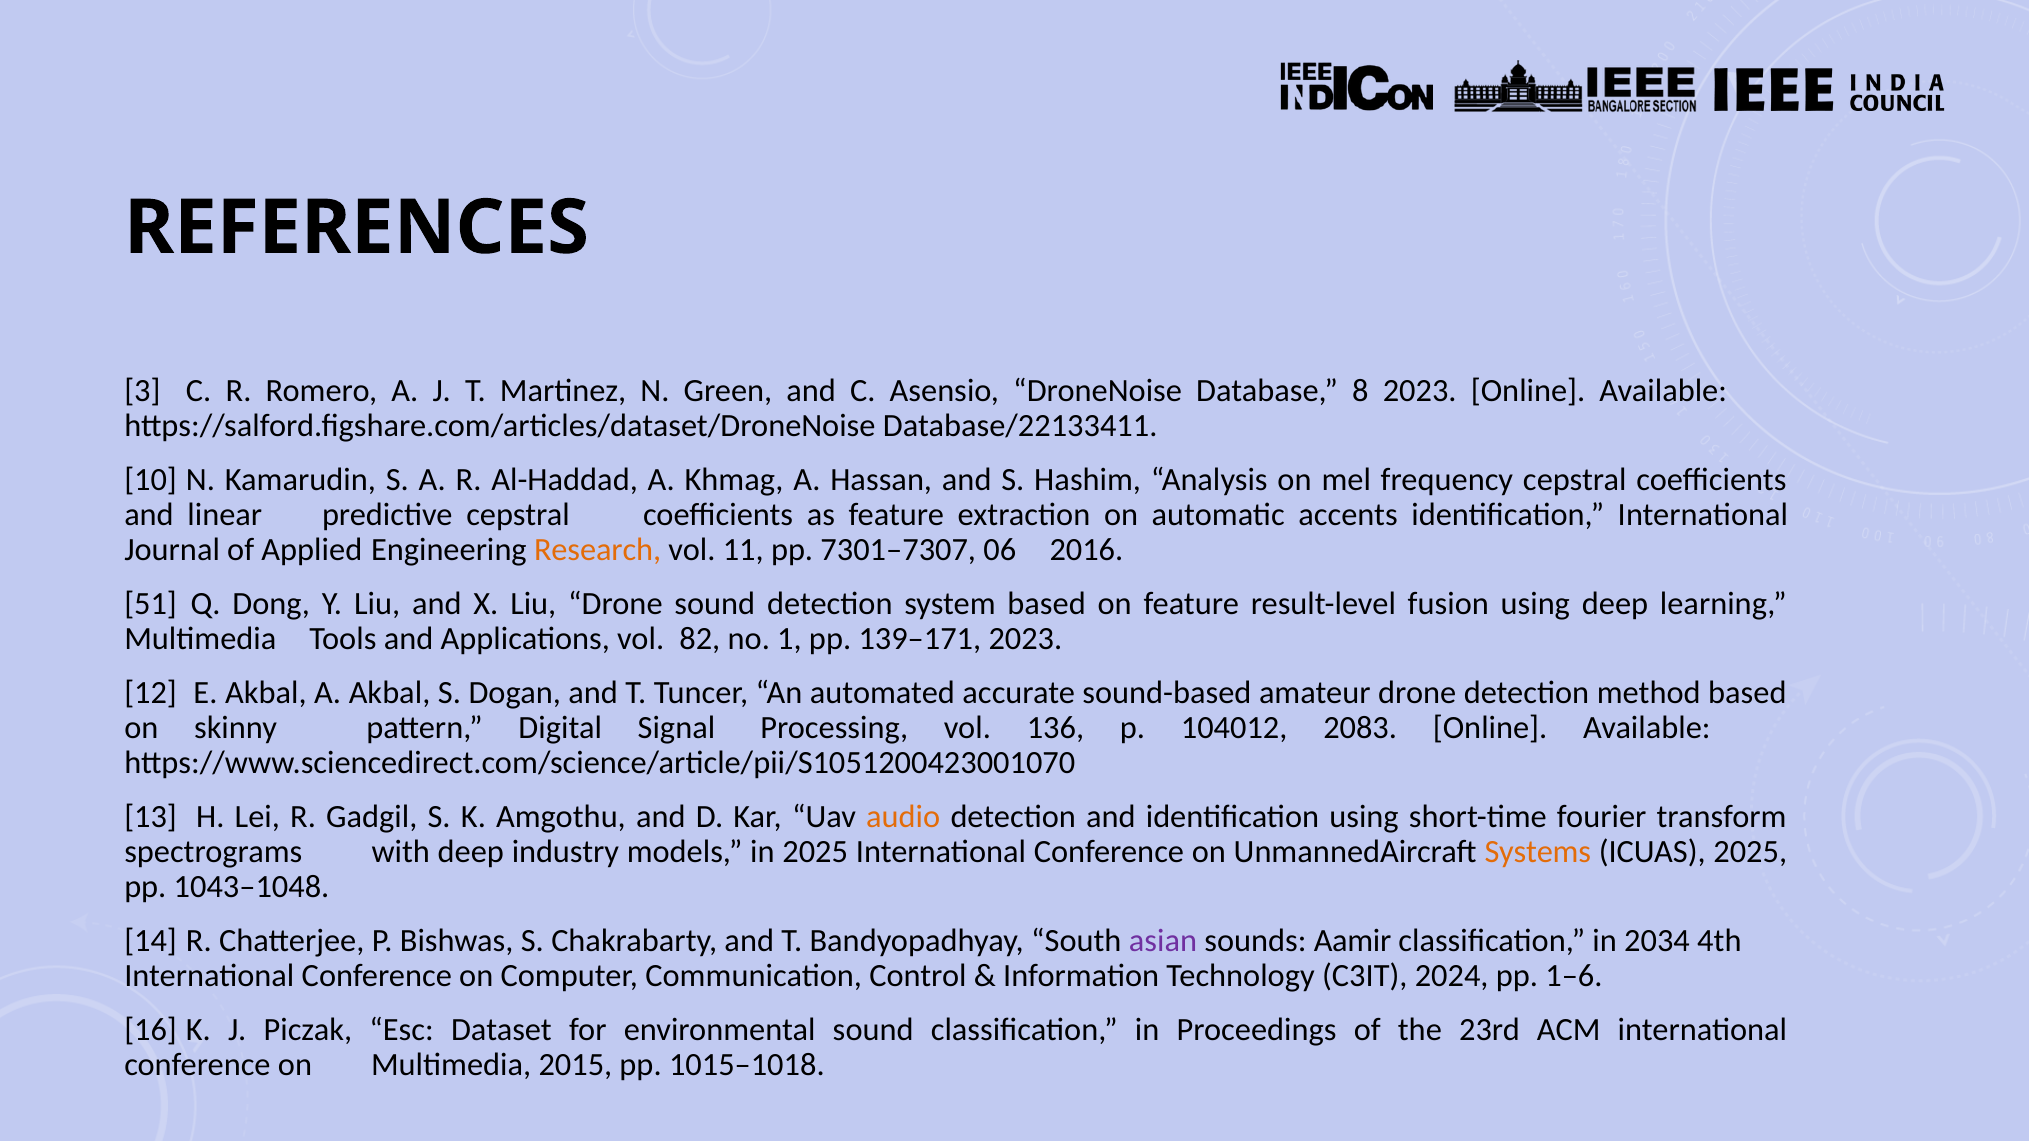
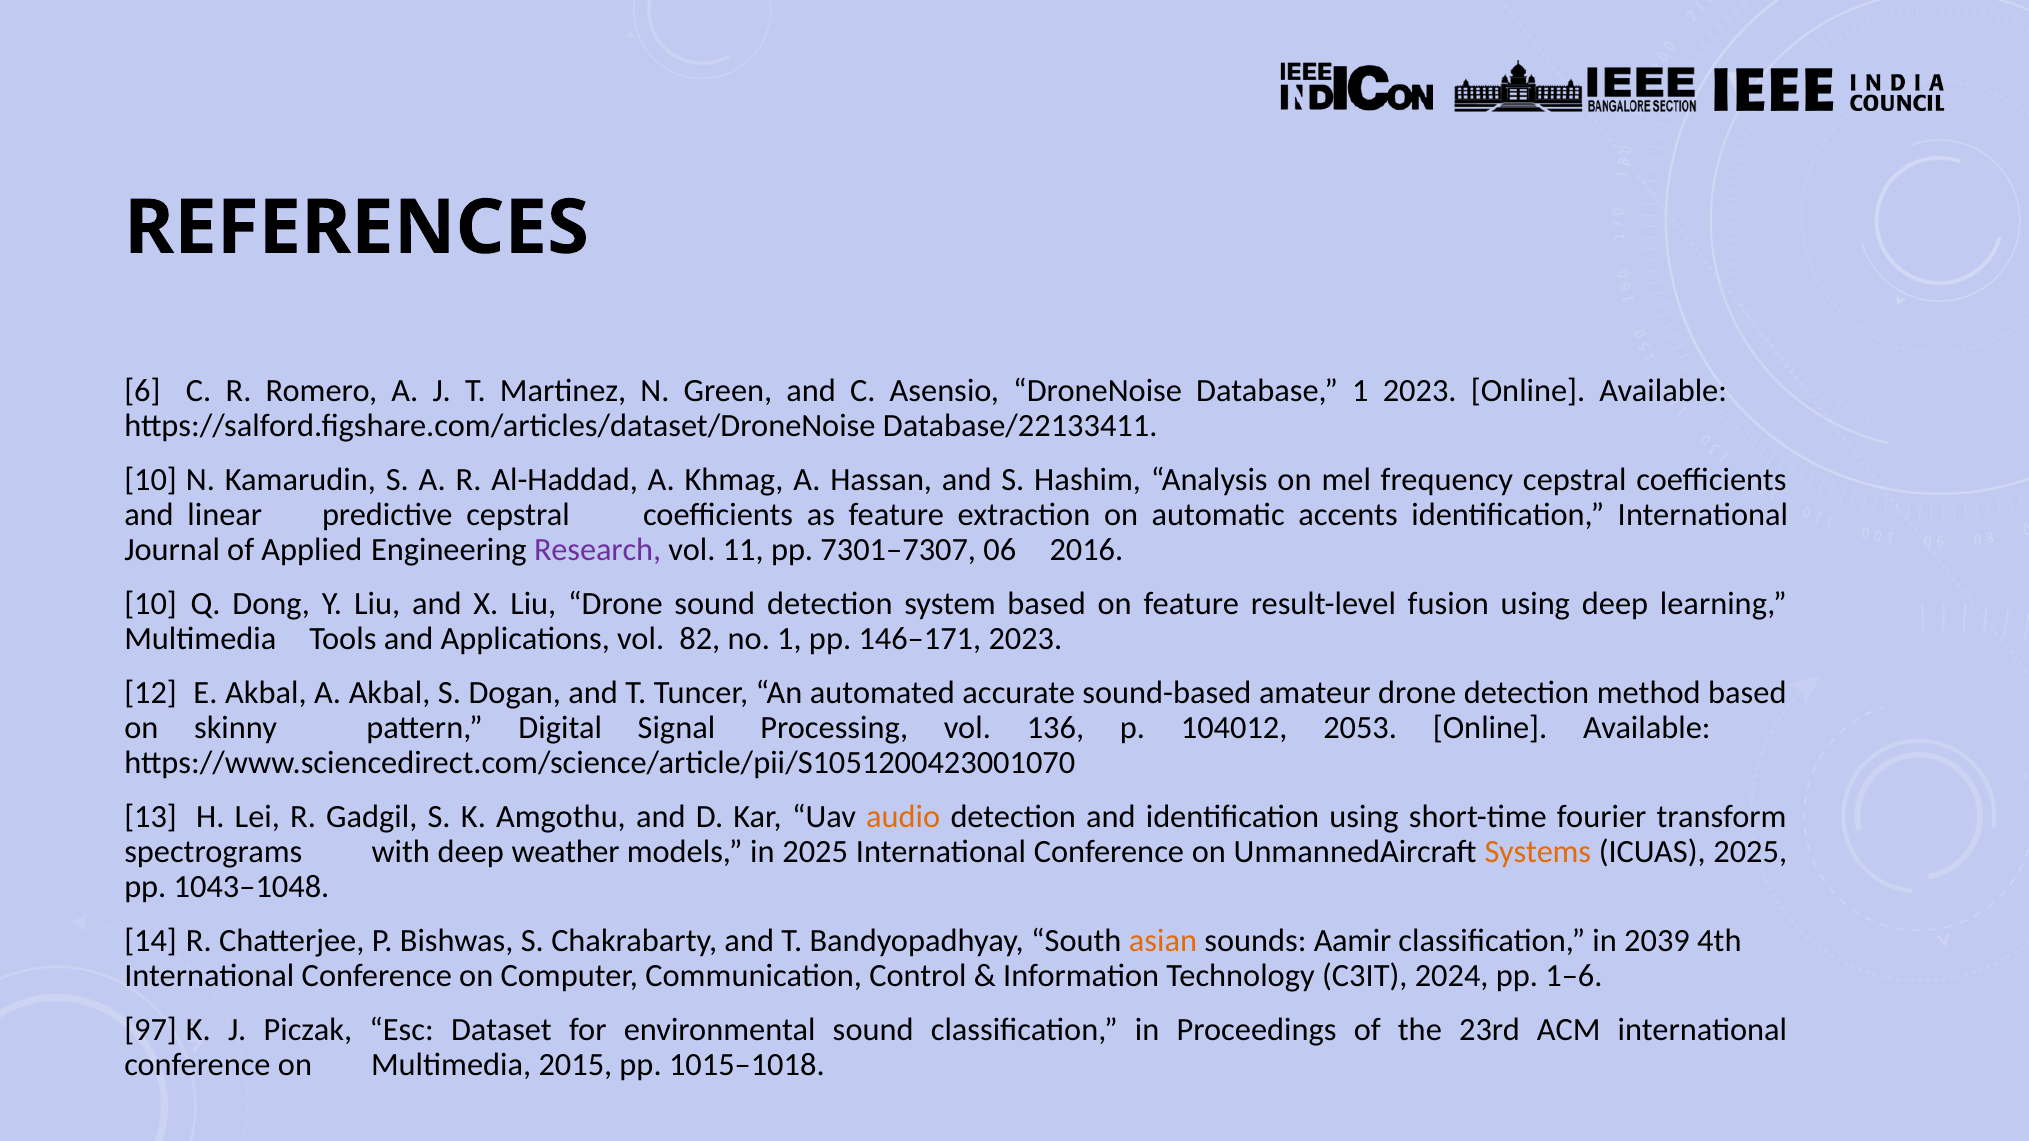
3: 3 -> 6 (142, 391)
Database 8: 8 -> 1 (1360, 391)
Research colour: orange -> purple (598, 550)
51: 51 -> 10 (151, 604)
139–171: 139–171 -> 146–171 (920, 639)
2083: 2083 -> 2053 (1360, 728)
industry: industry -> weather (566, 852)
asian colour: purple -> orange (1163, 941)
2034: 2034 -> 2039 (1657, 941)
16: 16 -> 97 (151, 1030)
